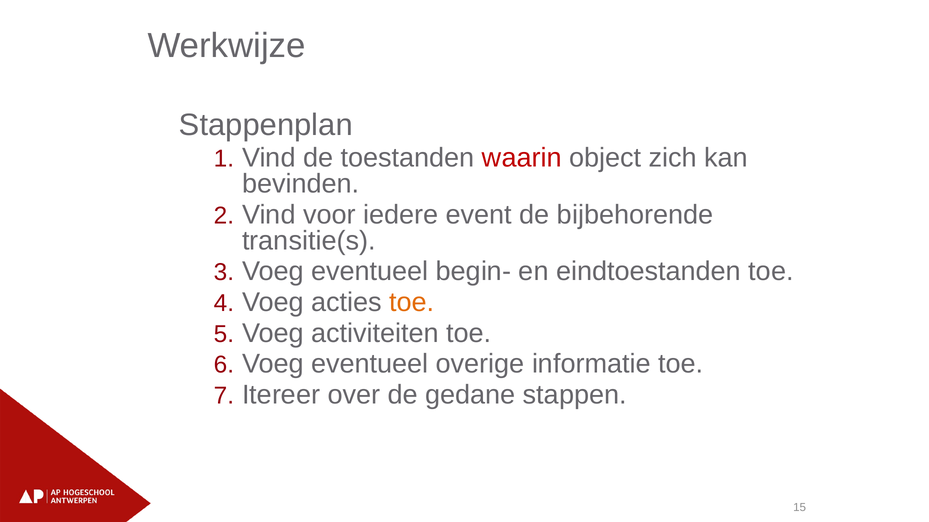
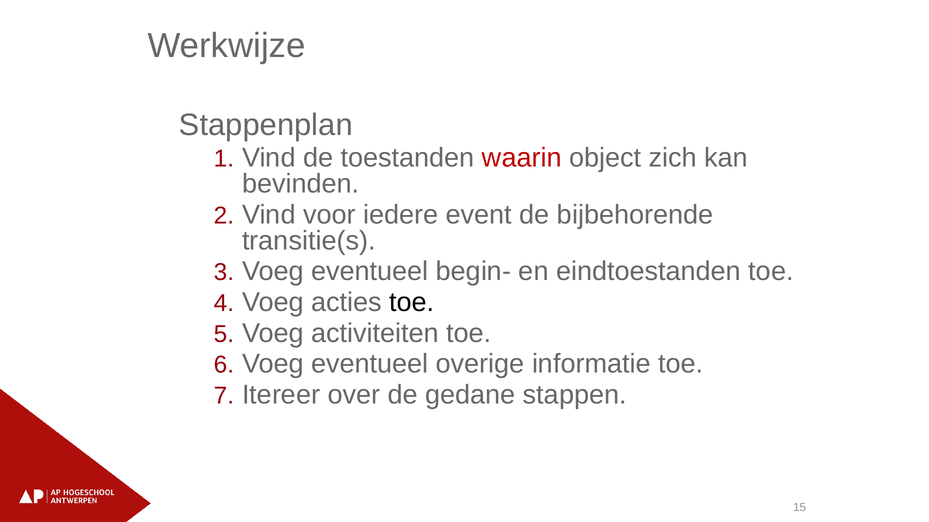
toe colour: orange -> black (412, 303)
